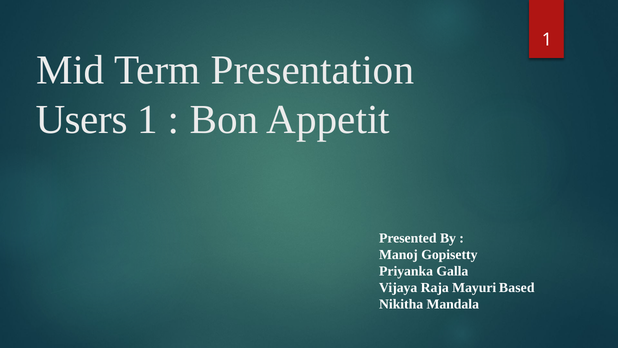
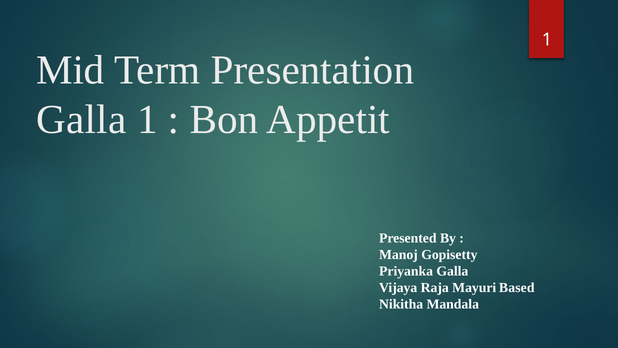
Users: Users -> Galla (81, 120)
